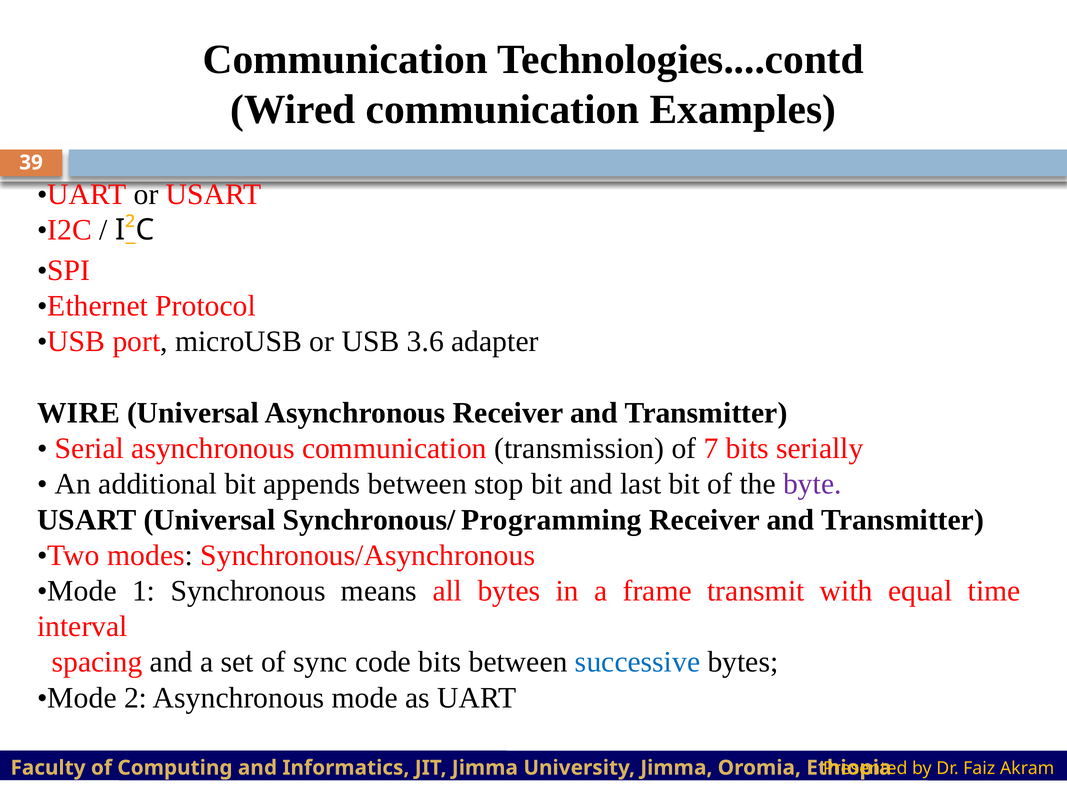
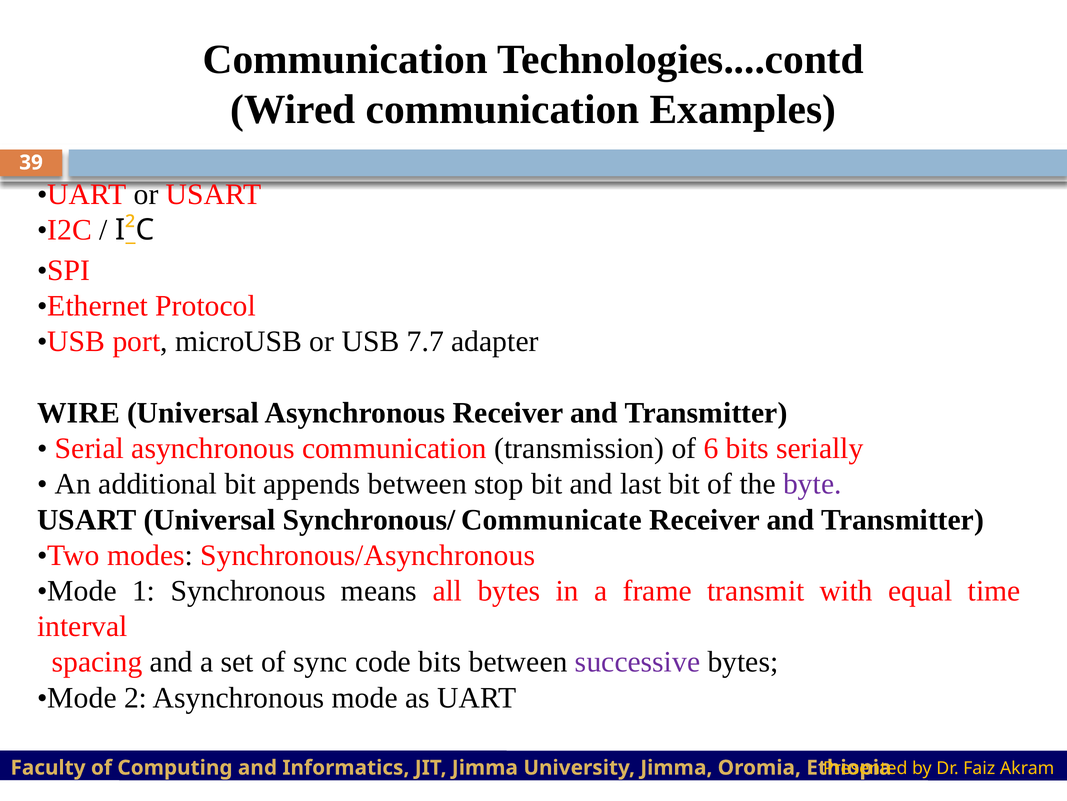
3.6: 3.6 -> 7.7 (425, 341)
7: 7 -> 6 (711, 448)
Programming: Programming -> Communicate (551, 519)
successive colour: blue -> purple (638, 662)
